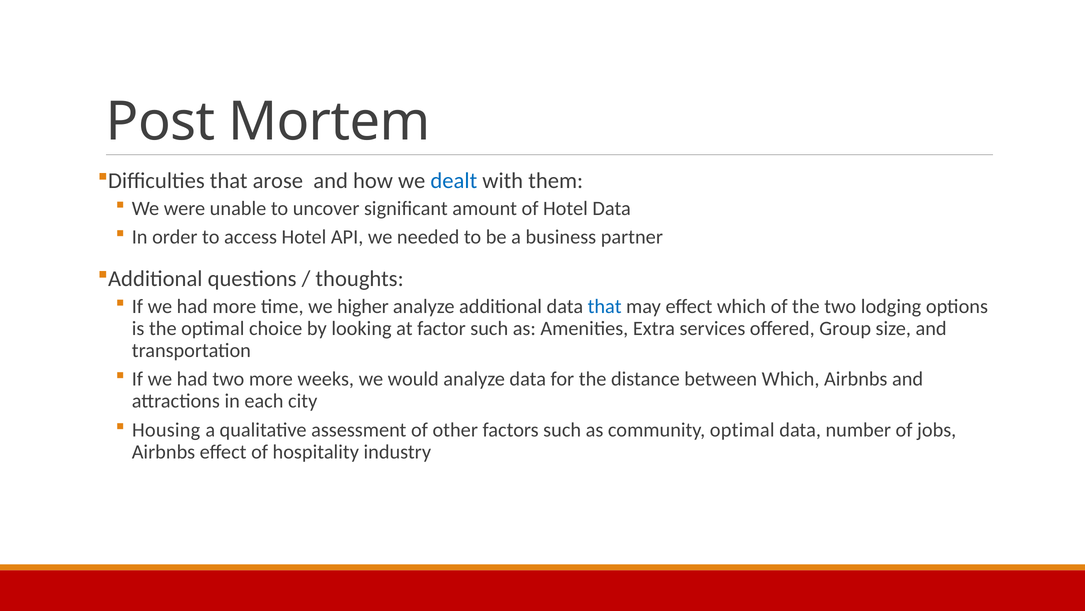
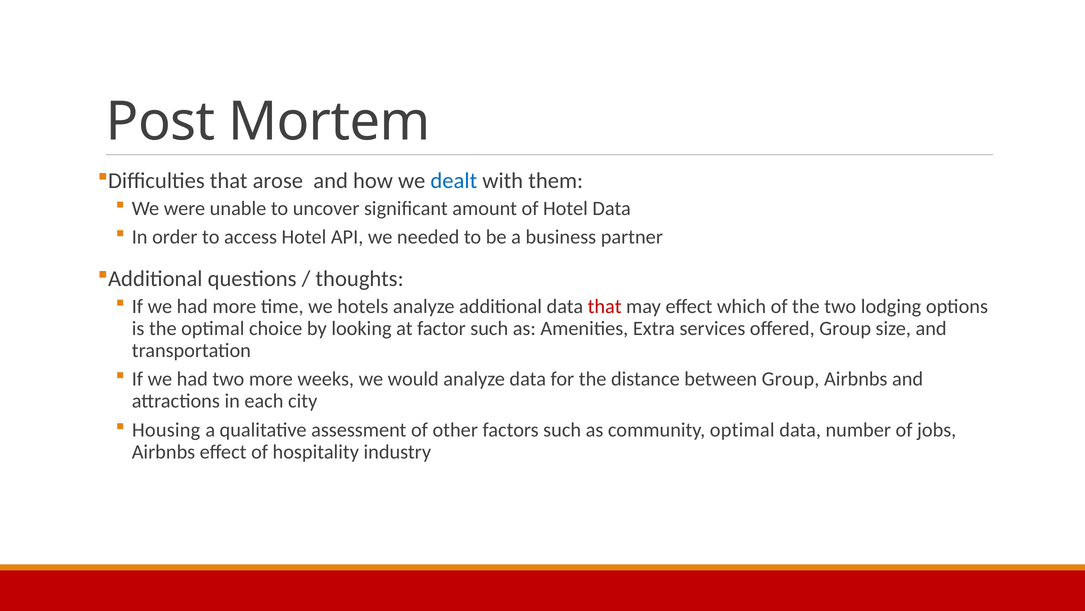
higher: higher -> hotels (363, 306)
that colour: blue -> red (605, 306)
between Which: Which -> Group (791, 379)
